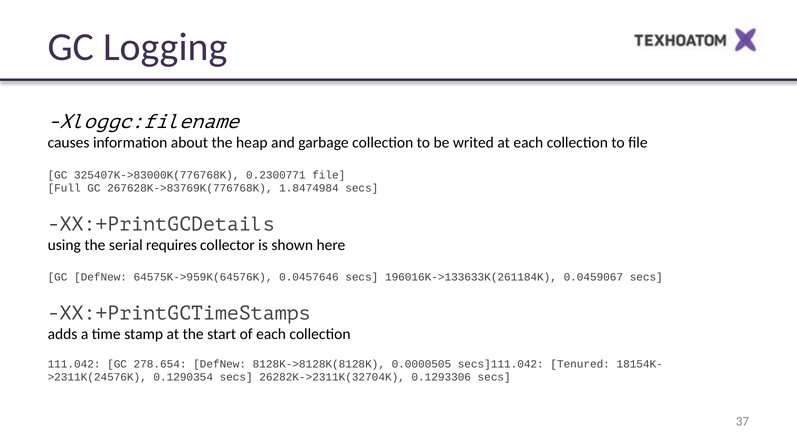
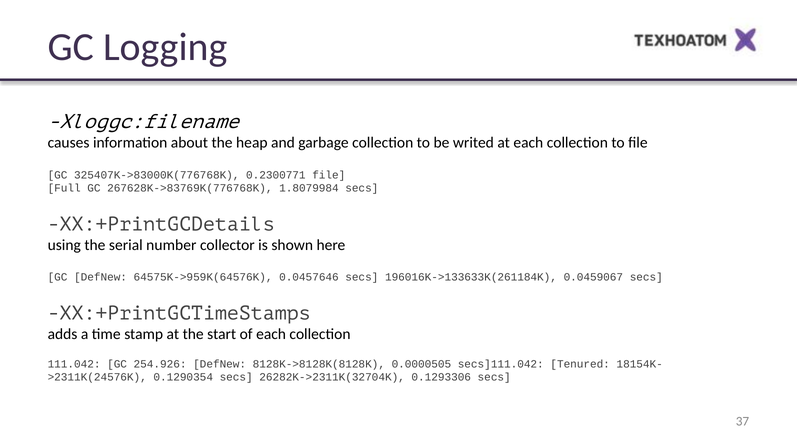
1.8474984: 1.8474984 -> 1.8079984 (309, 188)
requires: requires -> number (171, 245)
278.654: 278.654 -> 254.926 (160, 364)
